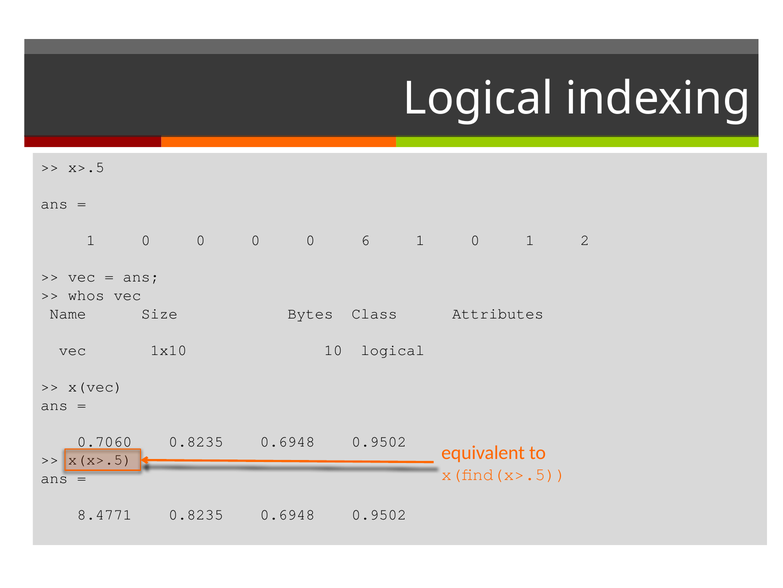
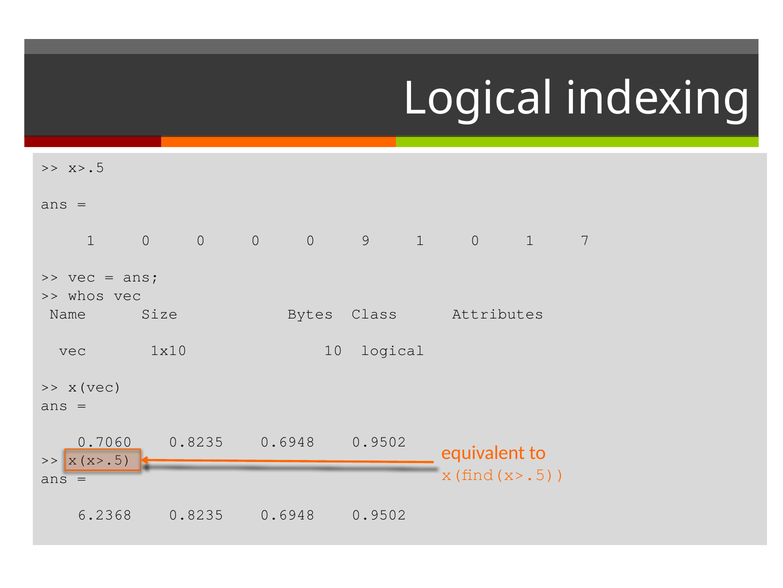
6: 6 -> 9 (365, 240)
2: 2 -> 7 (585, 240)
8.4771: 8.4771 -> 6.2368 (104, 514)
